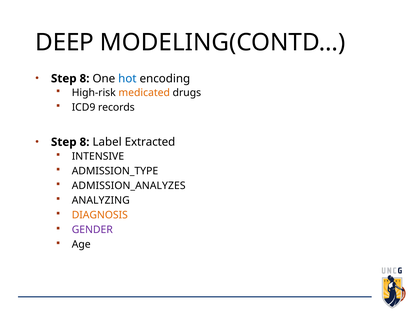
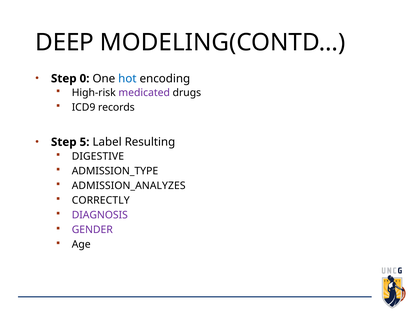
8: 8 -> 0 (85, 79)
medicated colour: orange -> purple (144, 93)
8: 8 -> 5 (85, 142)
Extracted: Extracted -> Resulting (150, 142)
INTENSIVE: INTENSIVE -> DIGESTIVE (98, 156)
ANALYZING: ANALYZING -> CORRECTLY (101, 200)
DIAGNOSIS colour: orange -> purple (100, 215)
